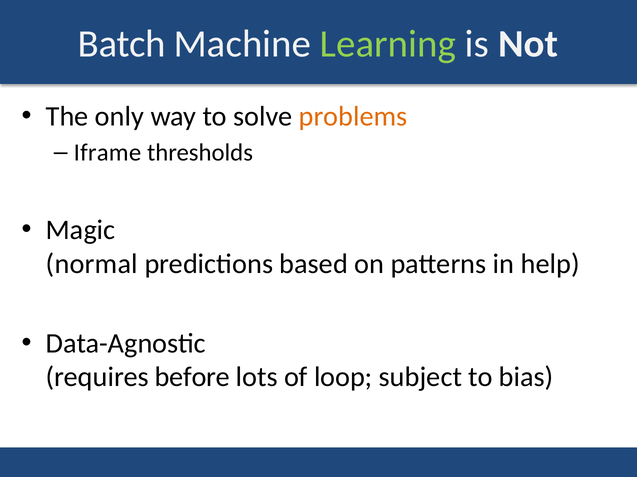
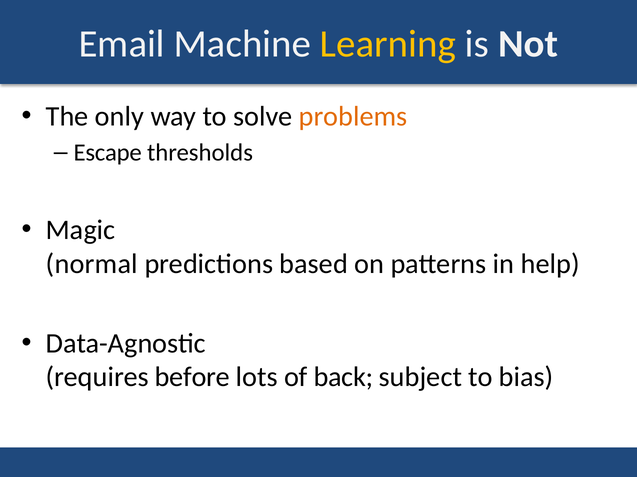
Batch: Batch -> Email (122, 44)
Learning colour: light green -> yellow (388, 44)
Iframe: Iframe -> Escape (108, 153)
loop: loop -> back (343, 378)
